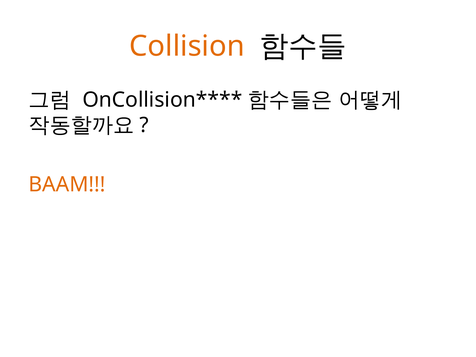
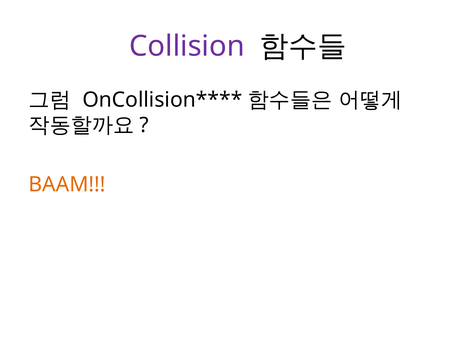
Collision colour: orange -> purple (187, 46)
